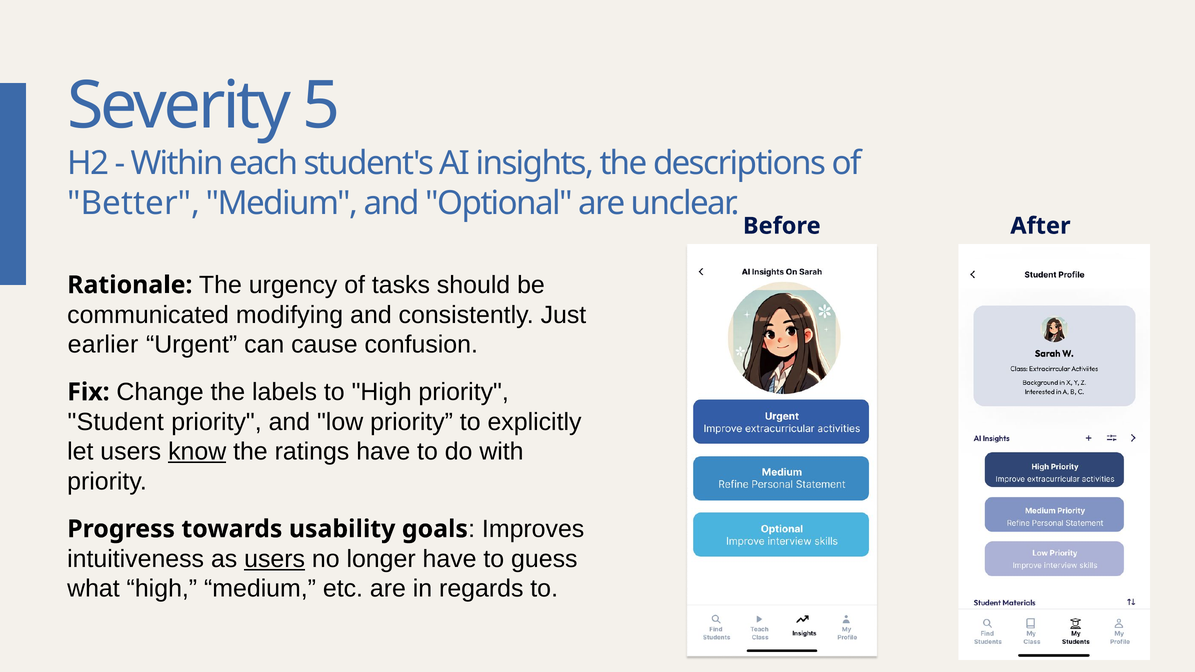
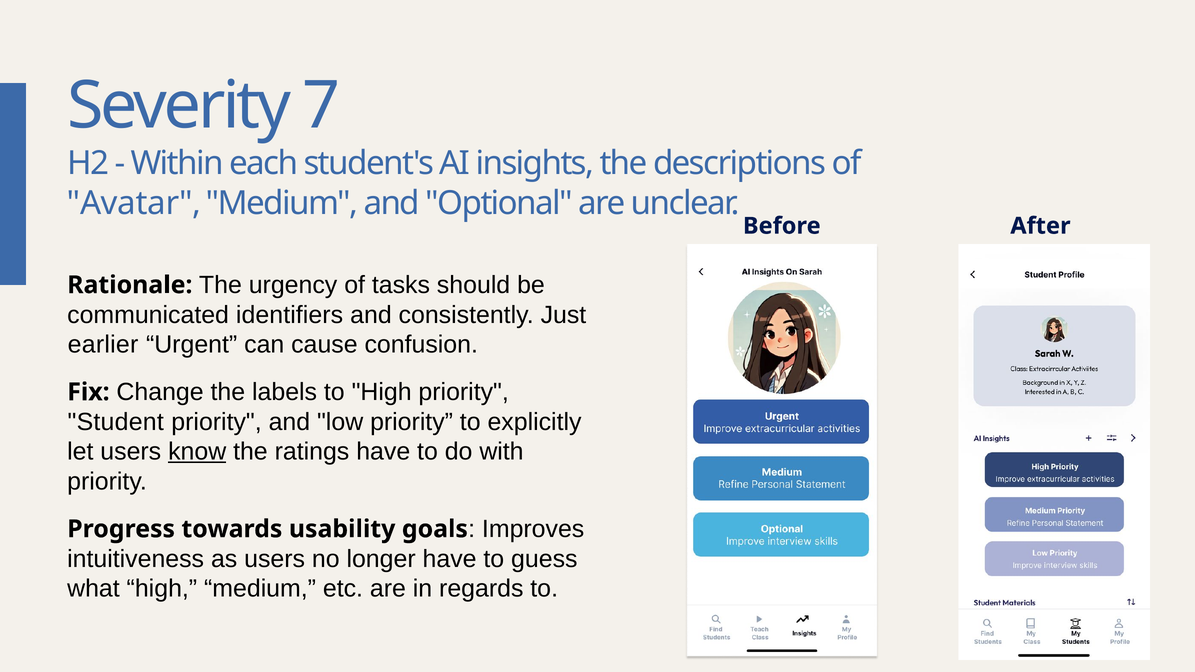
5: 5 -> 7 (321, 106)
Better: Better -> Avatar (134, 203)
modifying: modifying -> identifiers (290, 315)
users underline: present -> none (275, 559)
